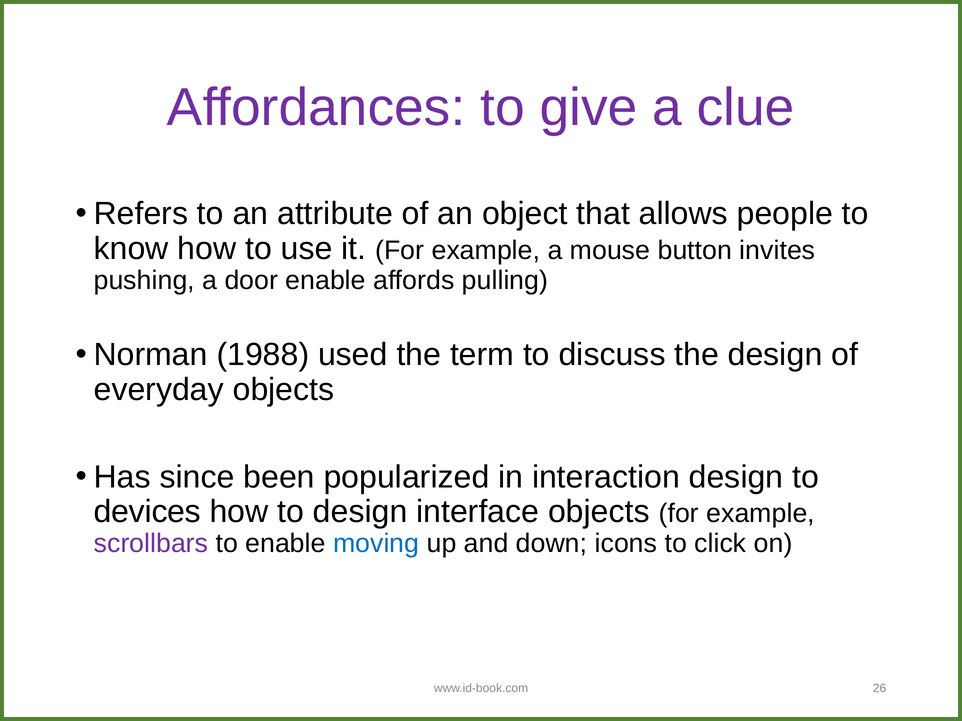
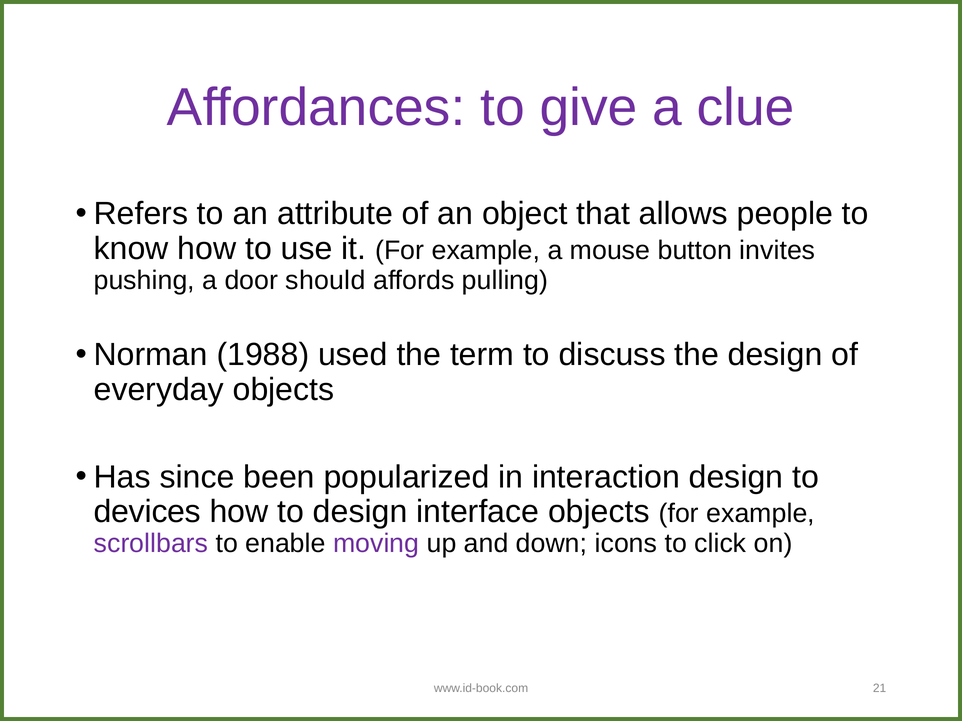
door enable: enable -> should (325, 280)
moving colour: blue -> purple (376, 544)
26: 26 -> 21 (880, 689)
